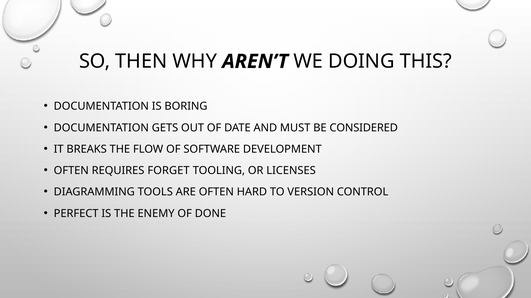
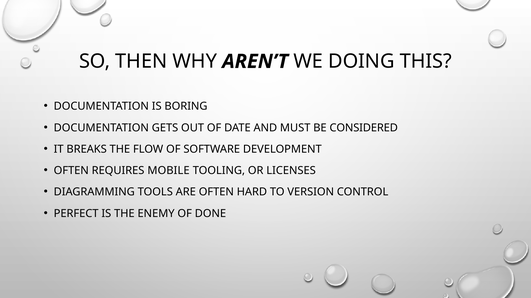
FORGET: FORGET -> MOBILE (169, 171)
